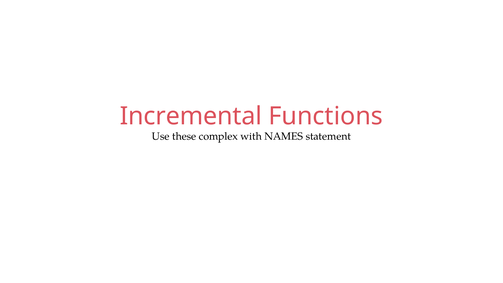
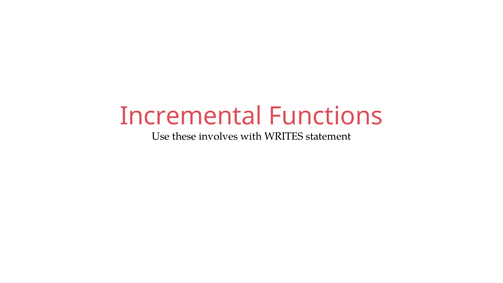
complex: complex -> involves (218, 137)
NAMES: NAMES -> WRITES (284, 137)
